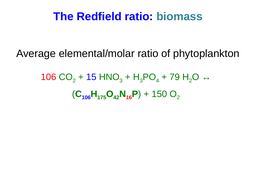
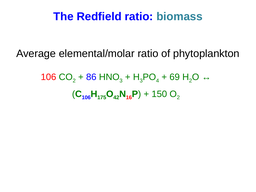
15: 15 -> 86 (91, 77)
79: 79 -> 69 (175, 77)
